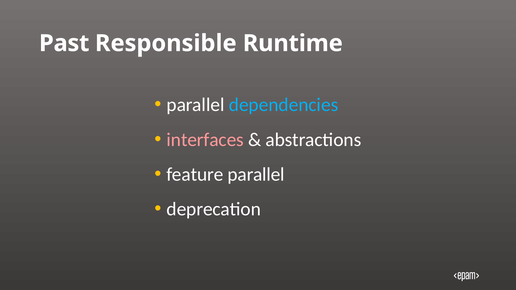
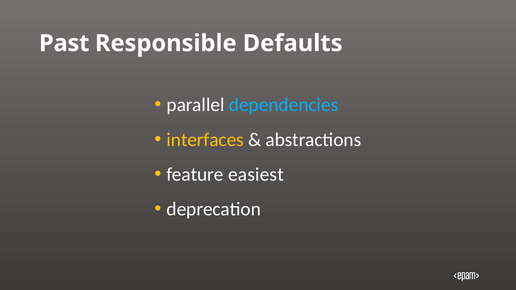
Runtime: Runtime -> Defaults (293, 43)
interfaces colour: pink -> yellow (205, 140)
feature parallel: parallel -> easiest (256, 175)
